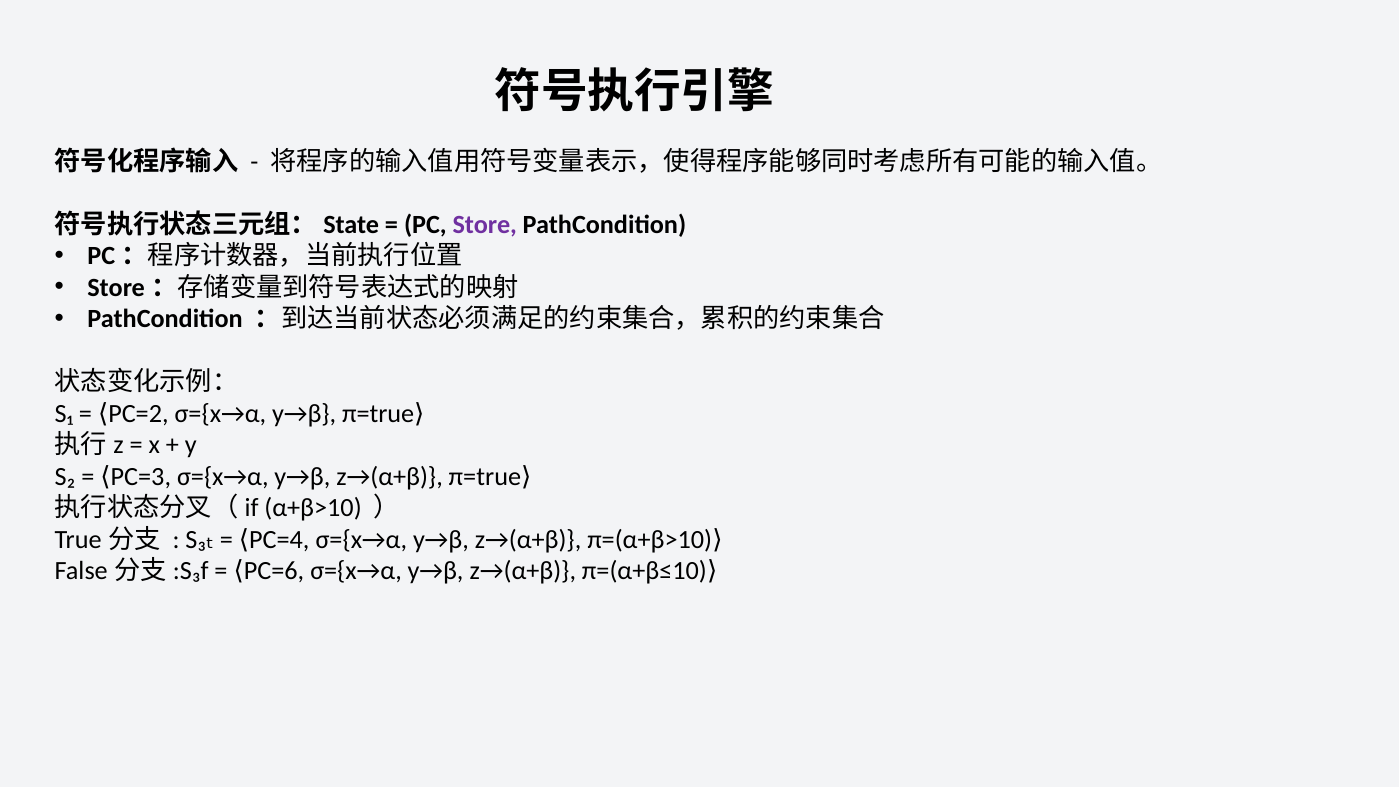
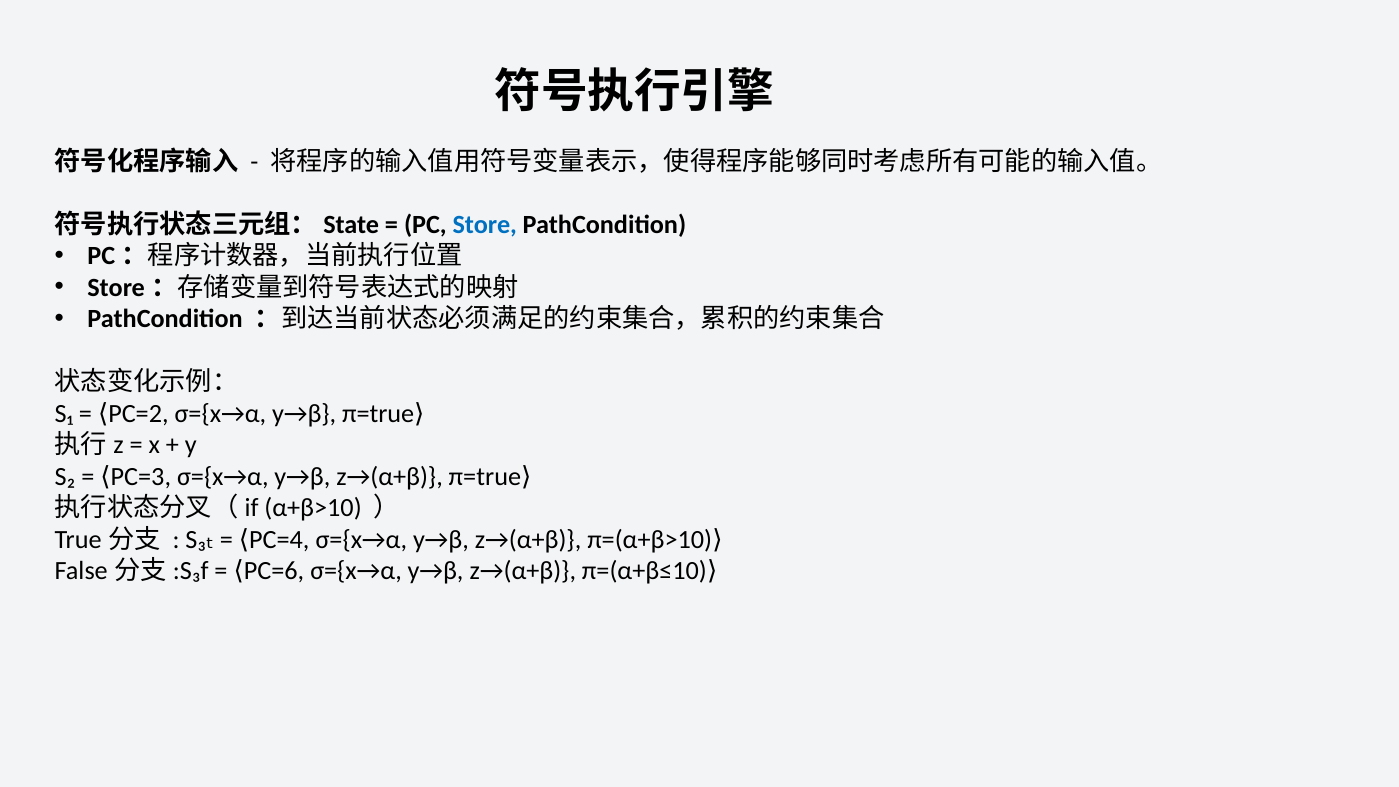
Store colour: purple -> blue (485, 225)
